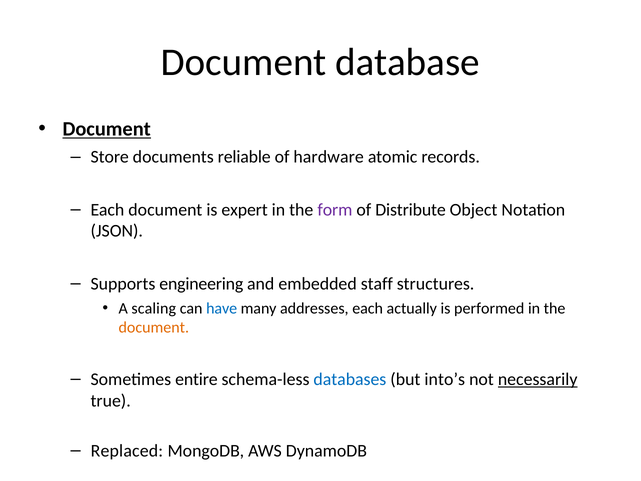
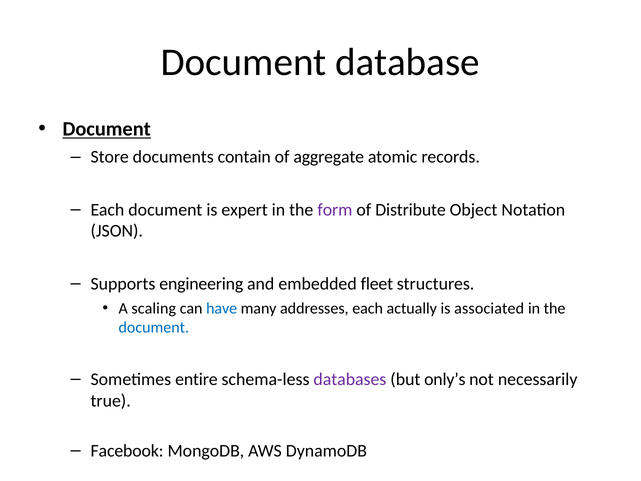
reliable: reliable -> contain (244, 157)
hardware: hardware -> aggregate (329, 157)
staff: staff -> fleet (377, 284)
performed: performed -> associated (489, 308)
document colour: orange -> blue (154, 327)
databases colour: blue -> purple (350, 379)
into’s: into’s -> only’s (445, 379)
necessarily underline: present -> none (538, 379)
Replaced: Replaced -> Facebook (127, 450)
